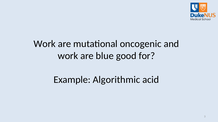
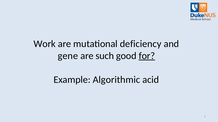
oncogenic: oncogenic -> deficiency (141, 44)
work: work -> gene (68, 56)
blue: blue -> such (105, 56)
for underline: none -> present (147, 56)
